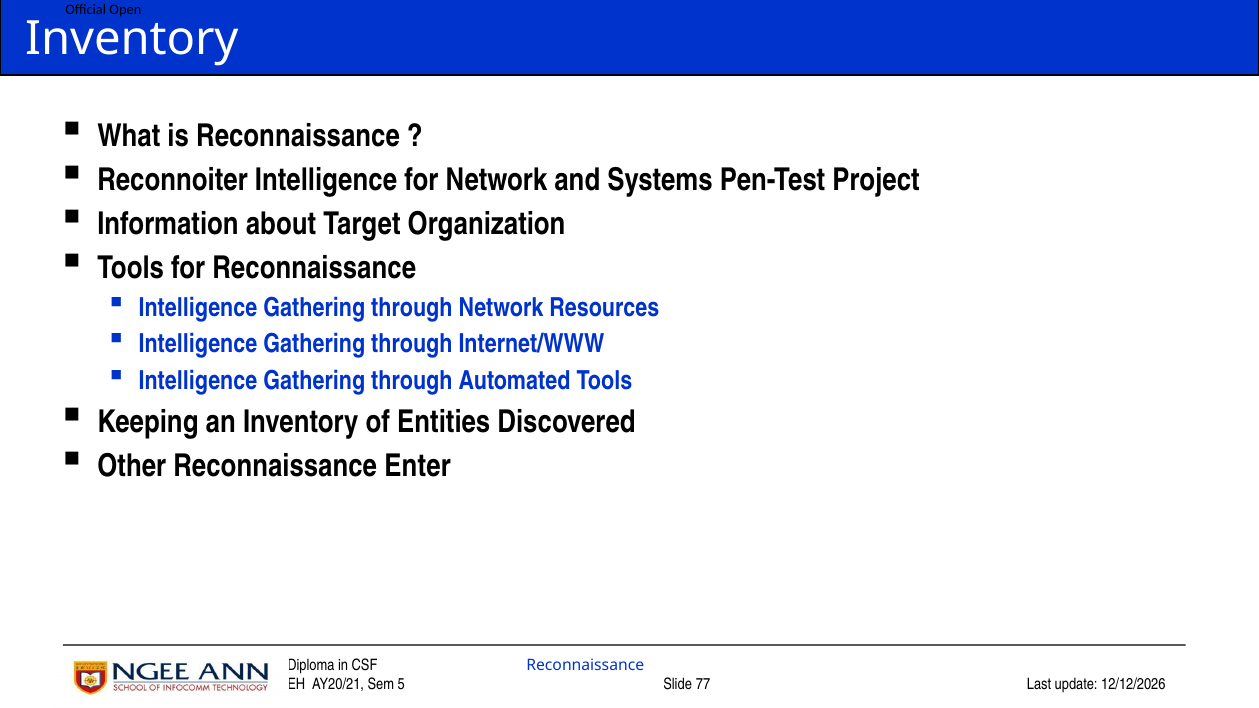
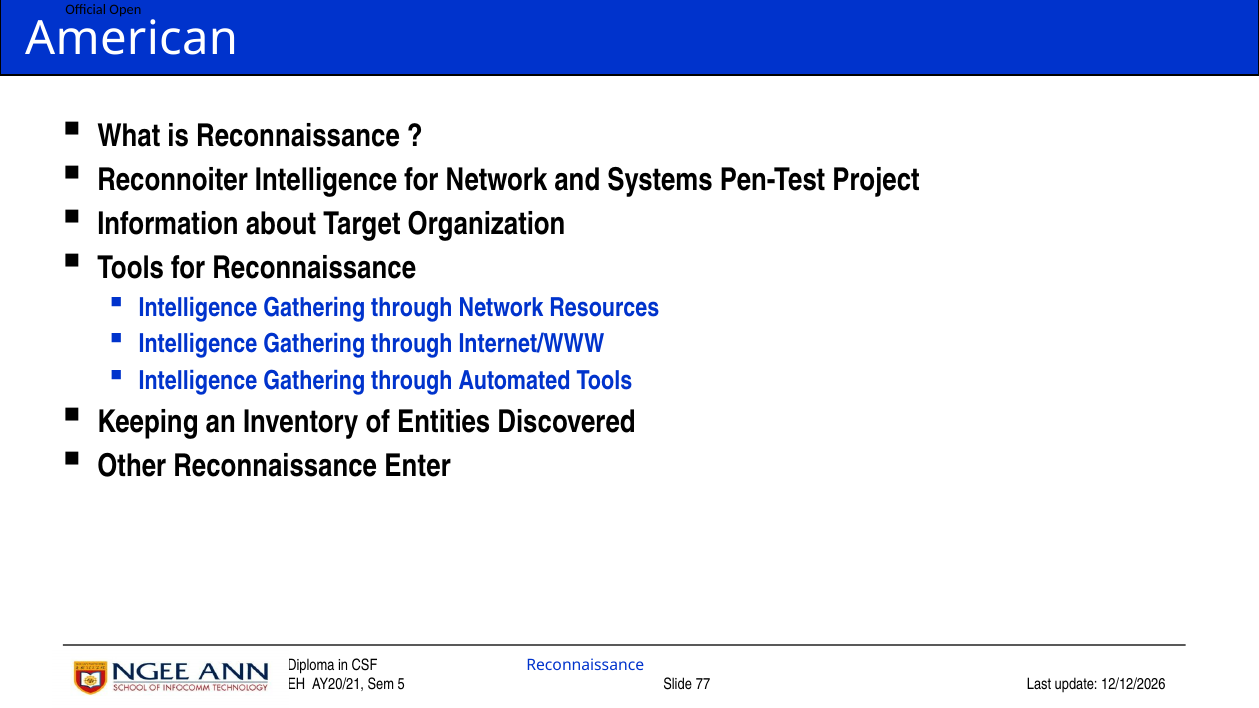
Inventory: Inventory -> American (132, 39)
